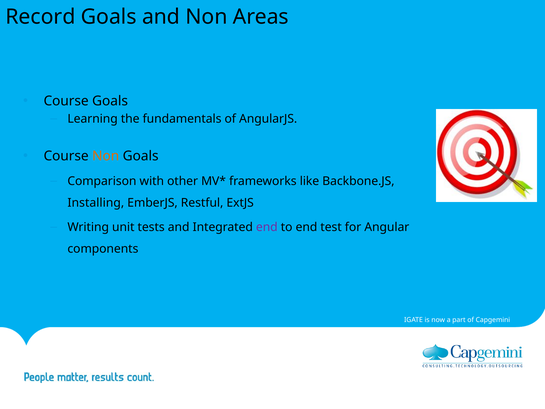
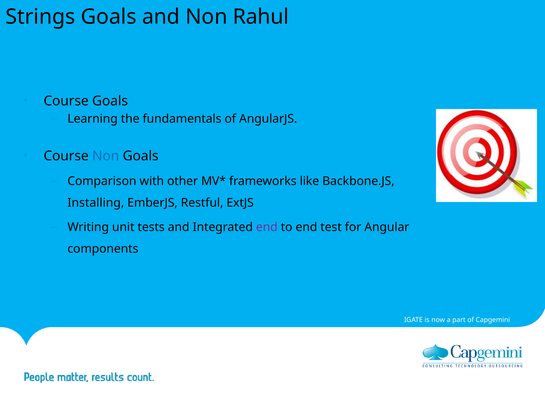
Record: Record -> Strings (40, 17)
Areas: Areas -> Rahul (261, 17)
Non colour: orange -> blue (106, 156)
